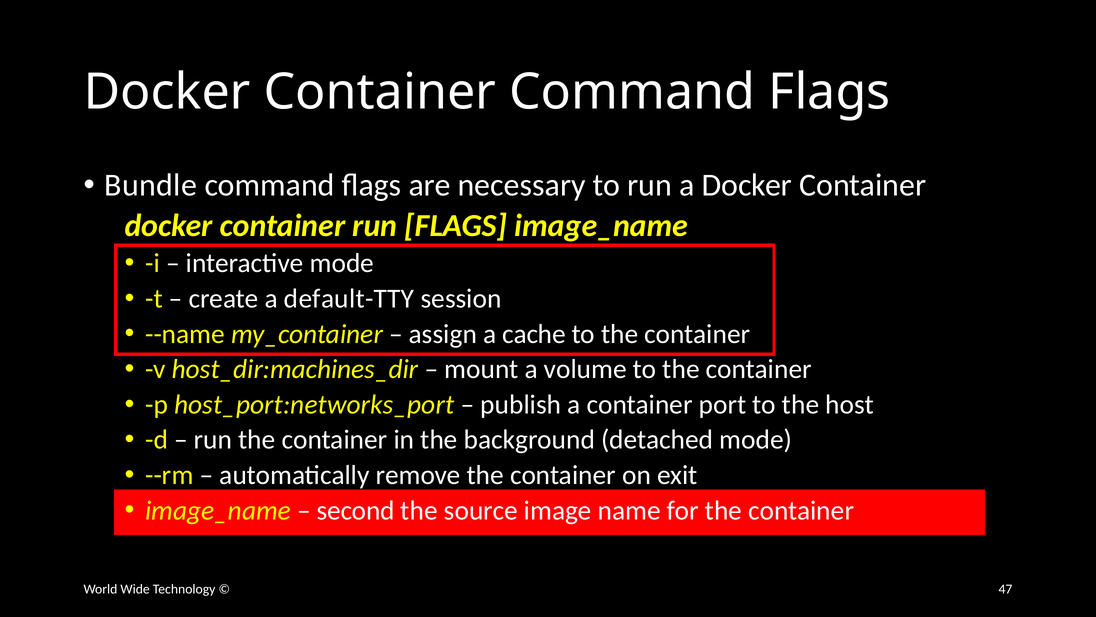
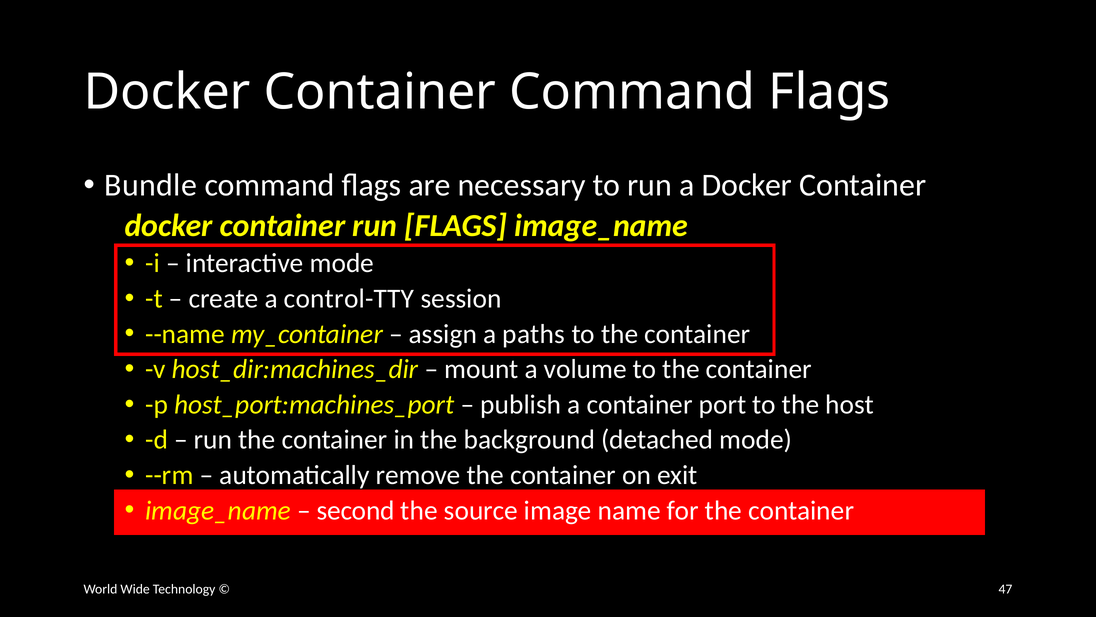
default-TTY: default-TTY -> control-TTY (349, 298)
cache: cache -> paths (534, 334)
host_port:networks_port: host_port:networks_port -> host_port:machines_port (314, 404)
